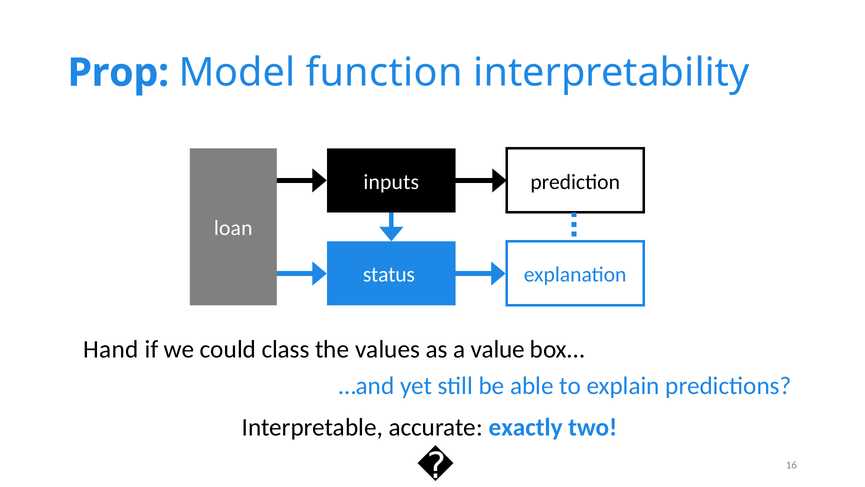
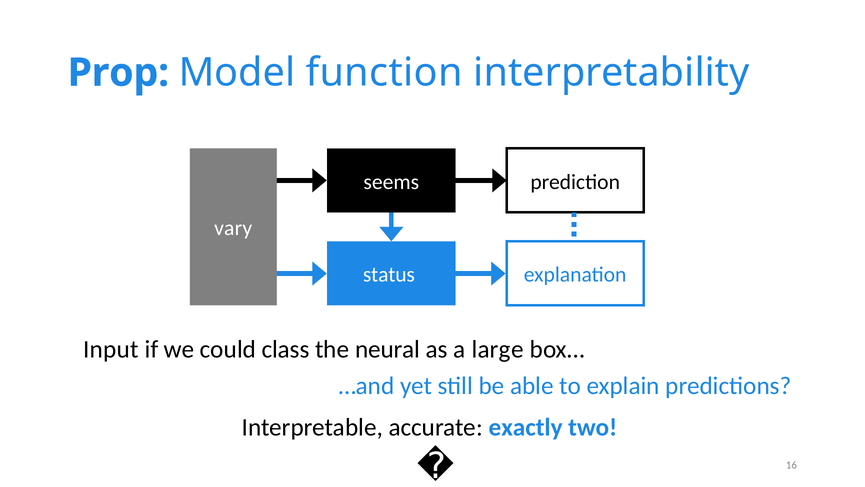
inputs: inputs -> seems (391, 182)
loan: loan -> vary (233, 228)
Hand: Hand -> Input (111, 349)
values: values -> neural (388, 349)
value: value -> large (498, 349)
